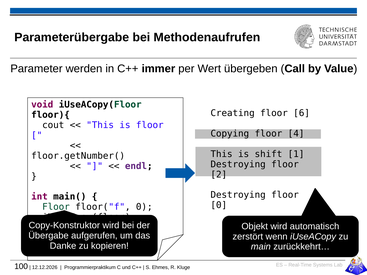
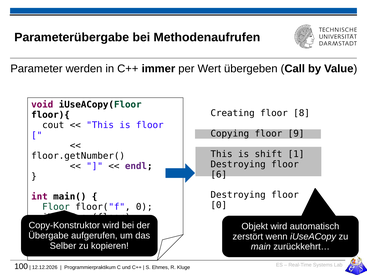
6: 6 -> 8 (302, 113)
4: 4 -> 9 (296, 134)
2: 2 -> 6 (219, 175)
Danke: Danke -> Selber (63, 246)
